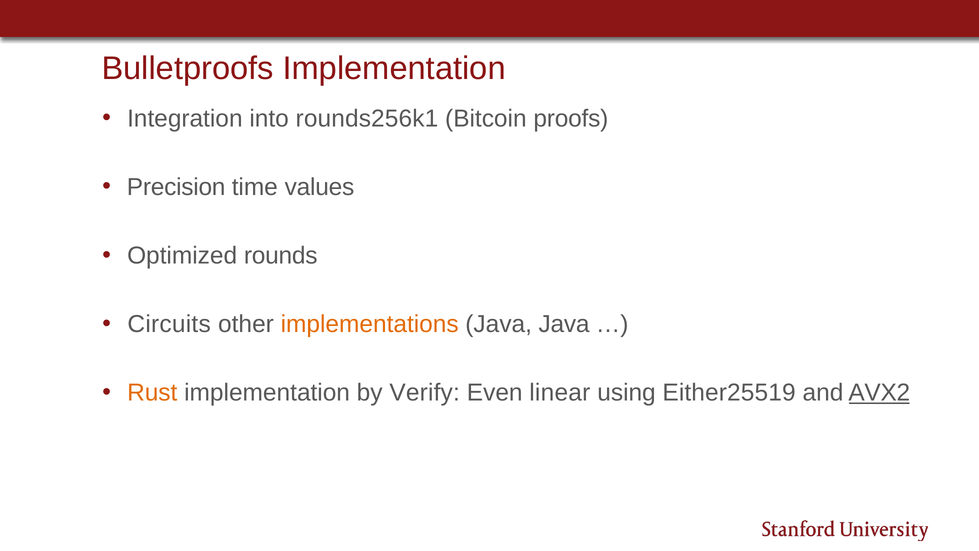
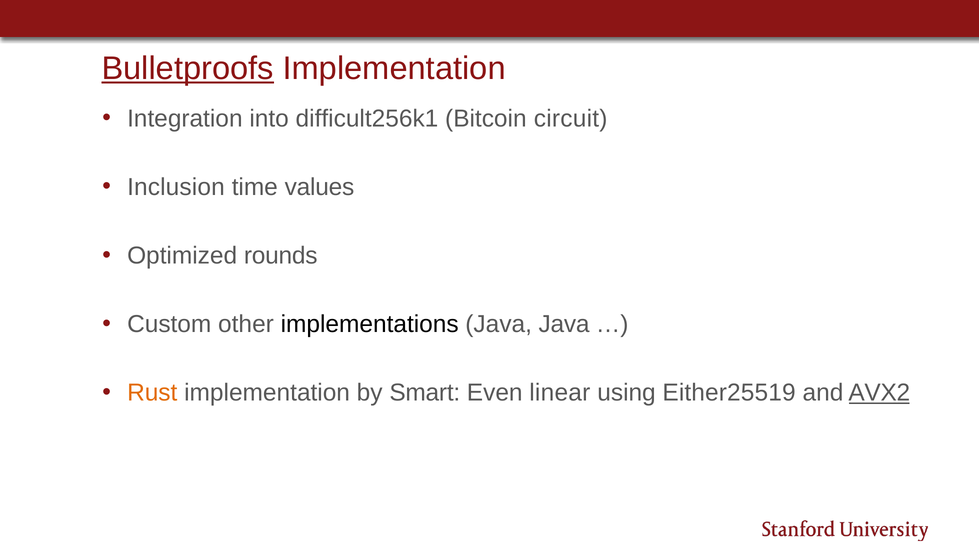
Bulletproofs underline: none -> present (188, 68)
rounds256k1: rounds256k1 -> difficult256k1 (367, 119)
proofs: proofs -> circuit (571, 119)
Precision: Precision -> Inclusion (176, 187)
Circuits: Circuits -> Custom (169, 324)
implementations colour: orange -> black (370, 324)
Verify: Verify -> Smart (425, 393)
